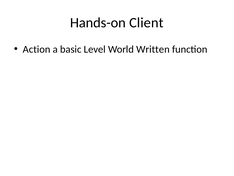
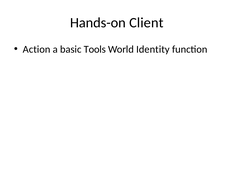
Level: Level -> Tools (95, 49)
Written: Written -> Identity (153, 49)
